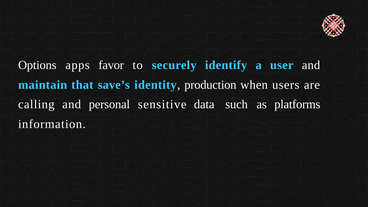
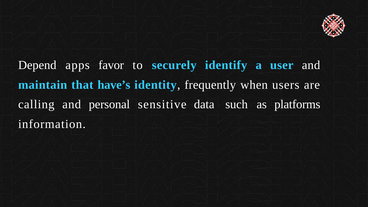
Options: Options -> Depend (37, 65)
save’s: save’s -> have’s (114, 85)
production: production -> frequently (210, 85)
